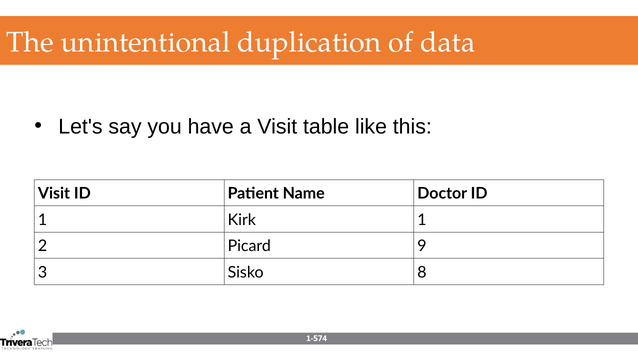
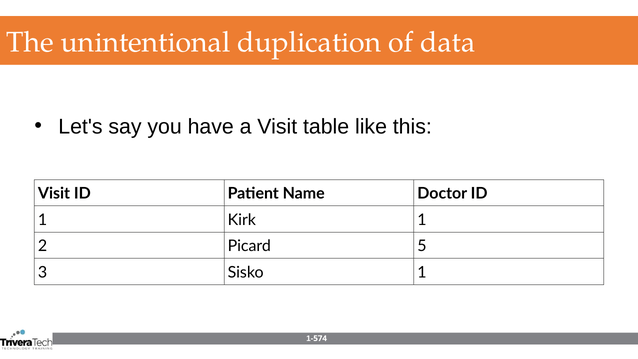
9: 9 -> 5 (422, 246)
Sisko 8: 8 -> 1 (422, 272)
